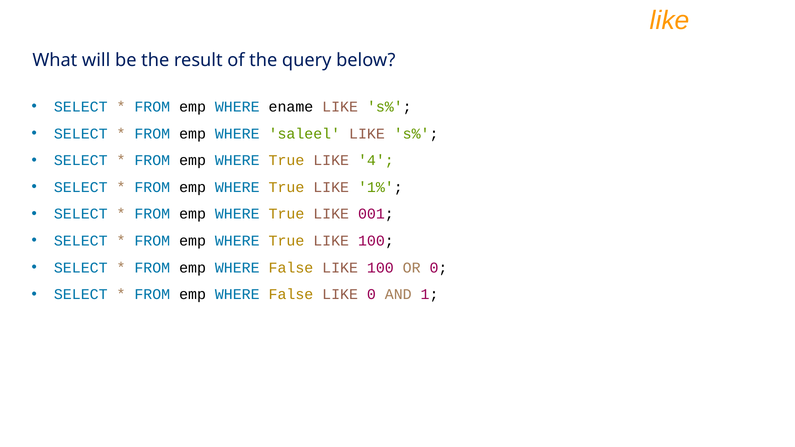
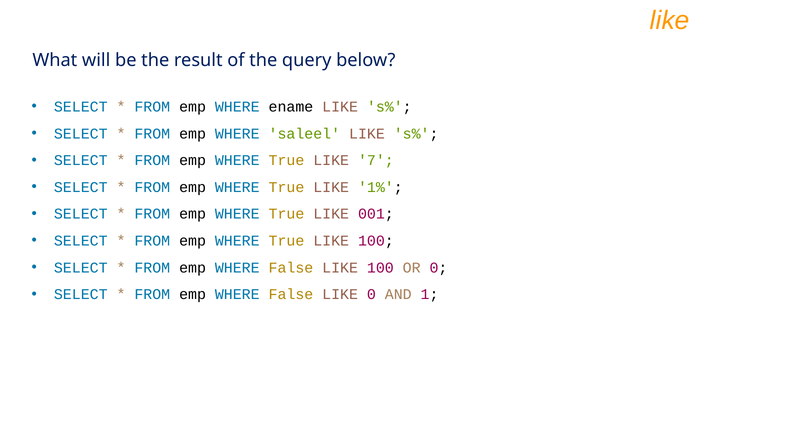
4: 4 -> 7 (376, 160)
